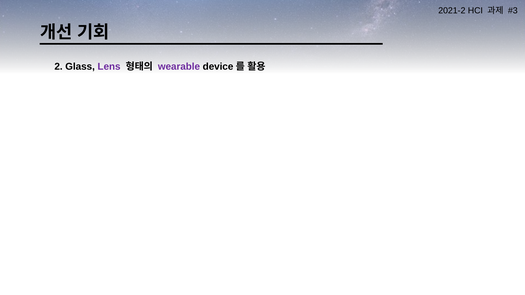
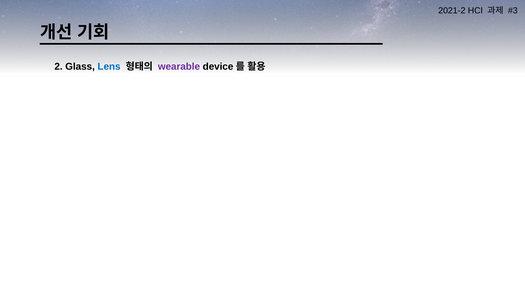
Lens colour: purple -> blue (109, 67)
